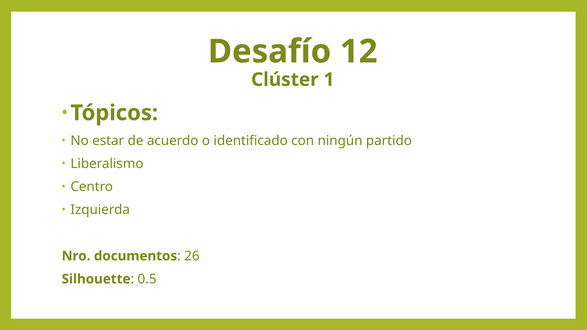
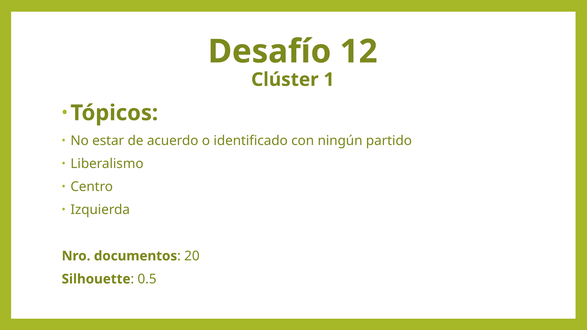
26: 26 -> 20 (192, 256)
